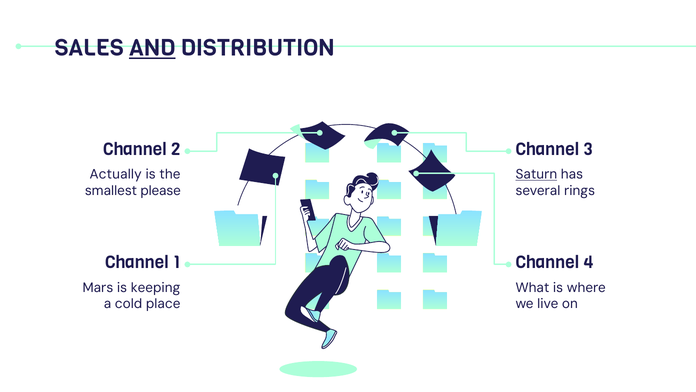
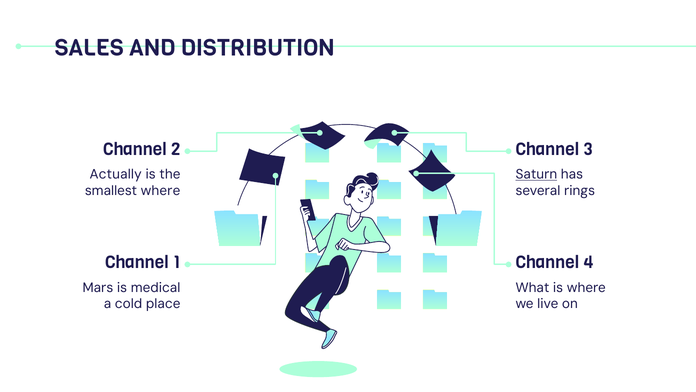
AND underline: present -> none (152, 48)
smallest please: please -> where (160, 191)
keeping: keeping -> medical (156, 287)
